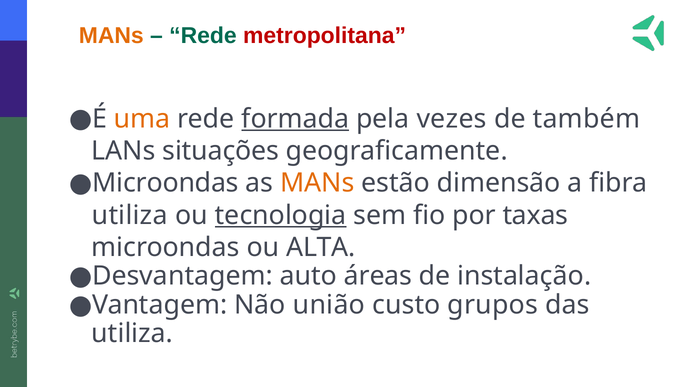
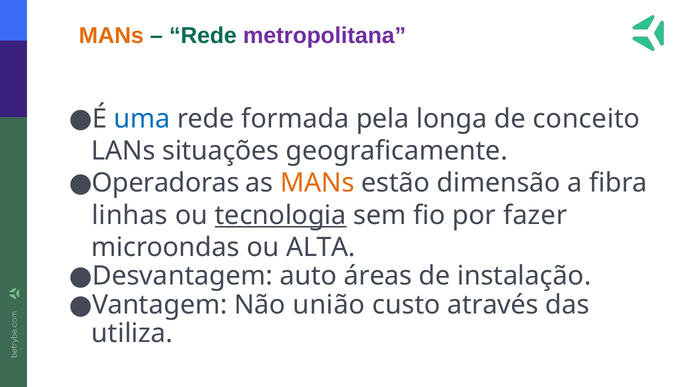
metropolitana colour: red -> purple (325, 36)
uma colour: orange -> blue (142, 119)
formada underline: present -> none (295, 119)
vezes: vezes -> longa (452, 119)
também: também -> conceito (586, 119)
Microondas: Microondas -> Operadoras (166, 183)
utiliza: utiliza -> linhas (130, 215)
taxas: taxas -> fazer (535, 215)
grupos: grupos -> através (493, 305)
